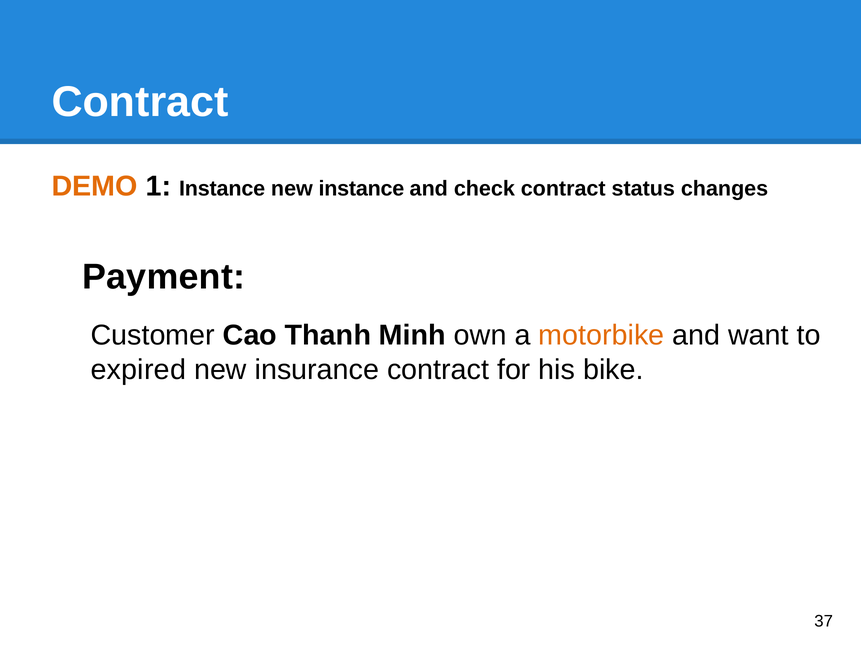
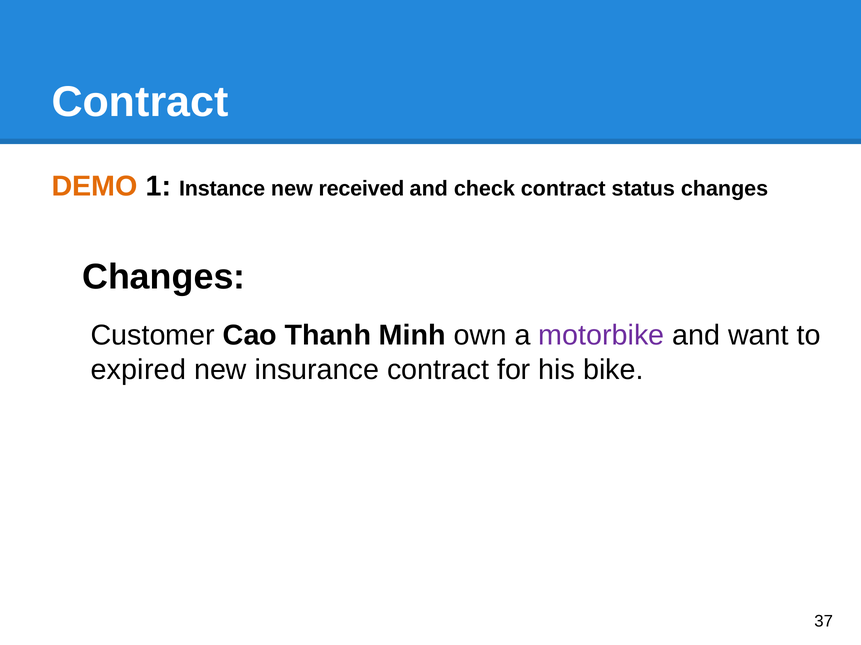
new instance: instance -> received (361, 189)
Payment: Payment -> Changes (164, 277)
motorbike colour: orange -> purple (601, 336)
